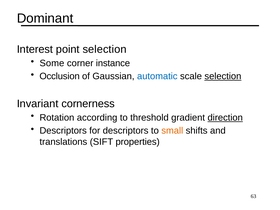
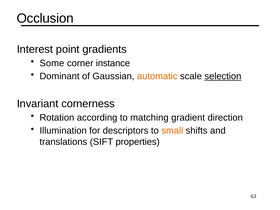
Dominant: Dominant -> Occlusion (45, 18)
point selection: selection -> gradients (105, 49)
Occlusion: Occlusion -> Dominant (60, 76)
automatic colour: blue -> orange (157, 76)
threshold: threshold -> matching (149, 118)
direction underline: present -> none (225, 118)
Descriptors: Descriptors -> Illumination (63, 131)
